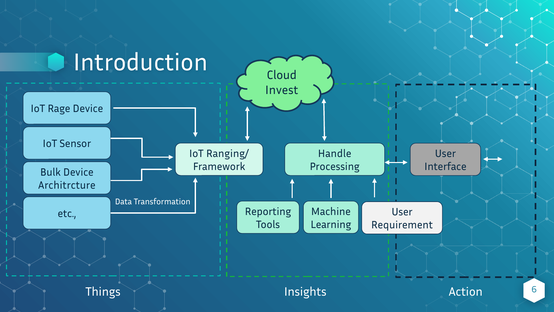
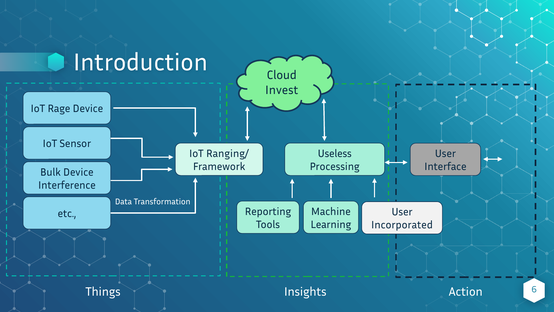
Handle: Handle -> Useless (335, 153)
Architrcture: Architrcture -> Interference (67, 185)
Requirement: Requirement -> Incorporated (402, 225)
